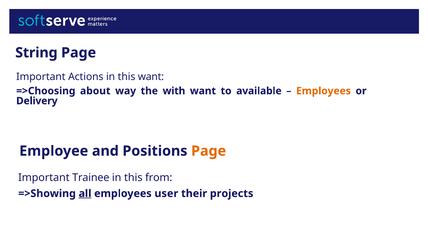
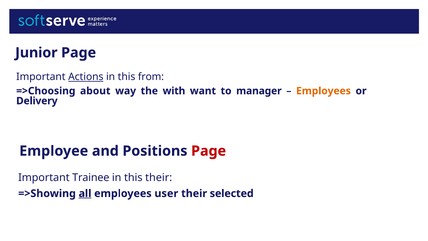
String: String -> Junior (36, 53)
Actions underline: none -> present (86, 77)
this want: want -> from (151, 77)
available: available -> manager (259, 91)
Page colour: orange -> red (209, 151)
this from: from -> their (159, 177)
projects: projects -> selected (232, 193)
